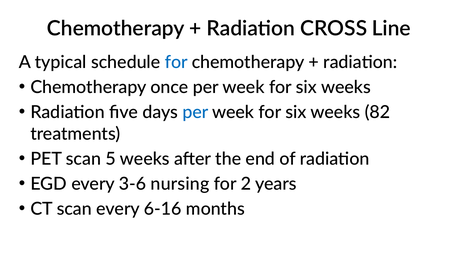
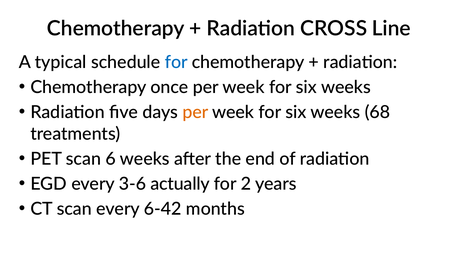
per colour: blue -> orange (195, 112)
82: 82 -> 68 (378, 112)
5: 5 -> 6 (111, 159)
nursing: nursing -> actually (180, 184)
6-16: 6-16 -> 6-42 (163, 209)
